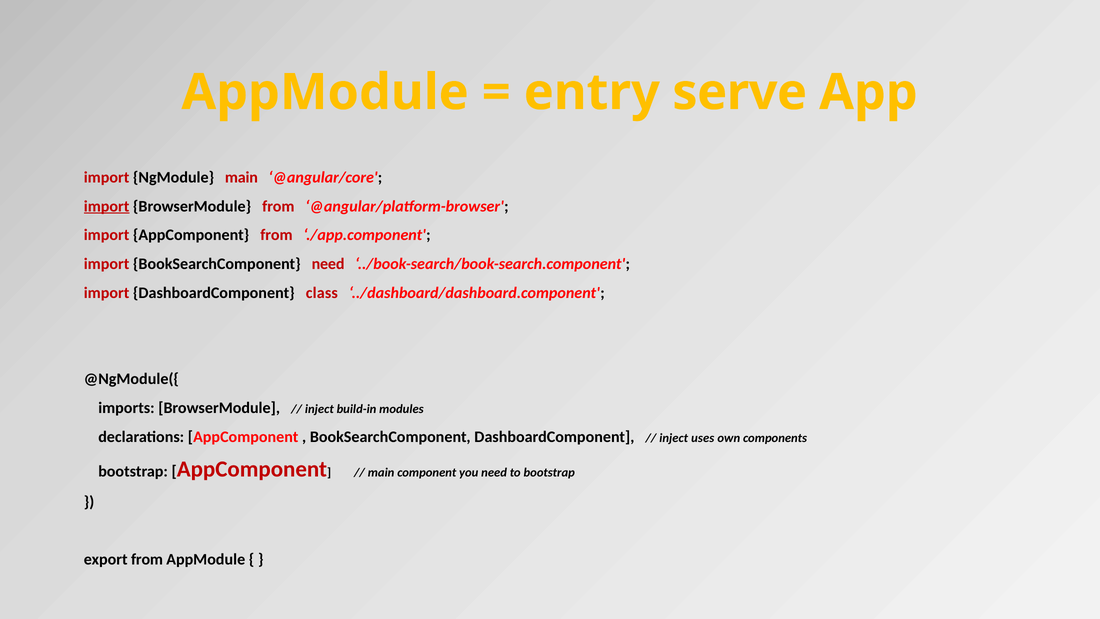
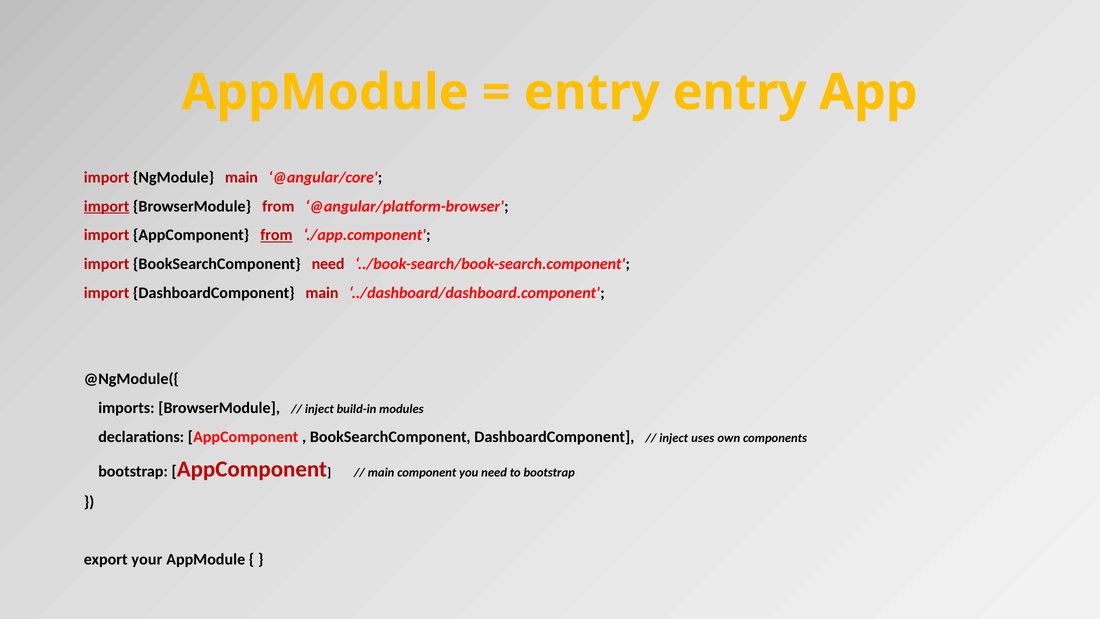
entry serve: serve -> entry (740, 92)
from underline: none -> present (276, 235)
DashboardComponent class: class -> main (322, 293)
export from: from -> your (147, 559)
